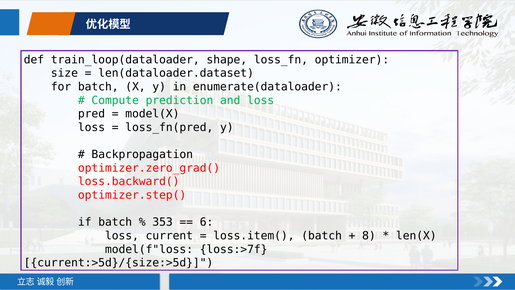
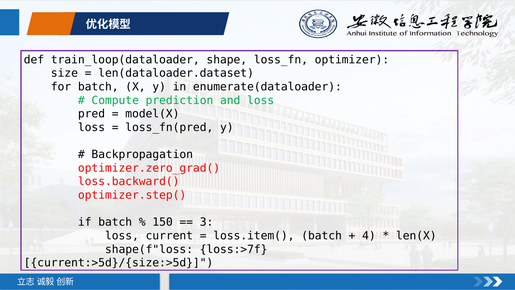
353: 353 -> 150 (163, 222)
6: 6 -> 3 (207, 222)
8: 8 -> 4 (369, 235)
model(f"loss: model(f"loss -> shape(f"loss (149, 249)
